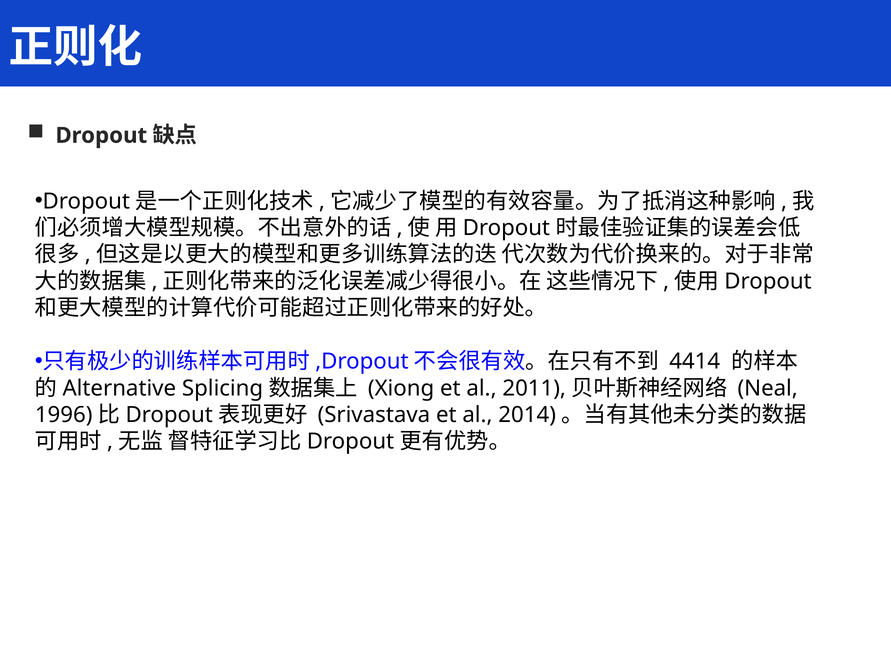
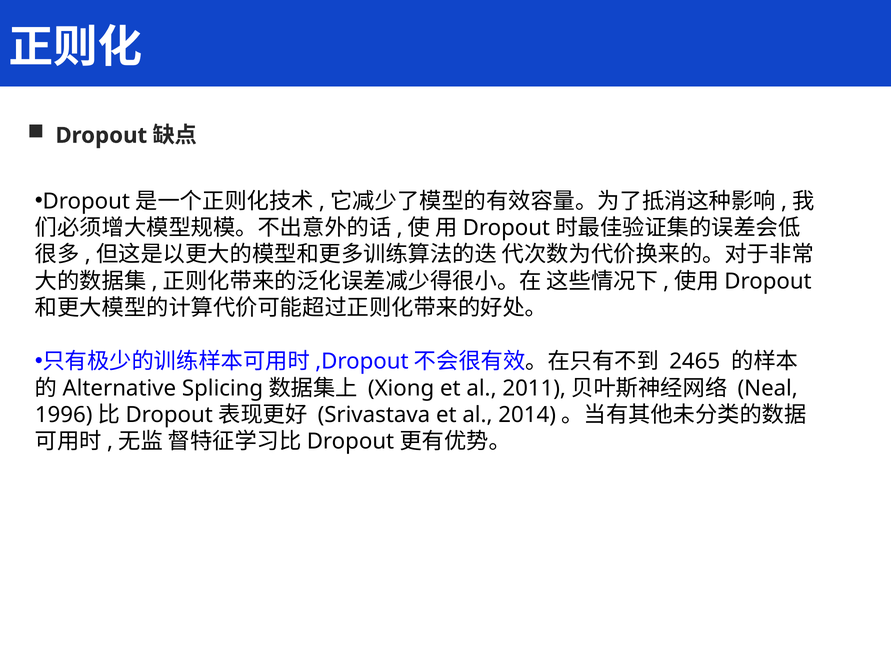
4414: 4414 -> 2465 (695, 362)
